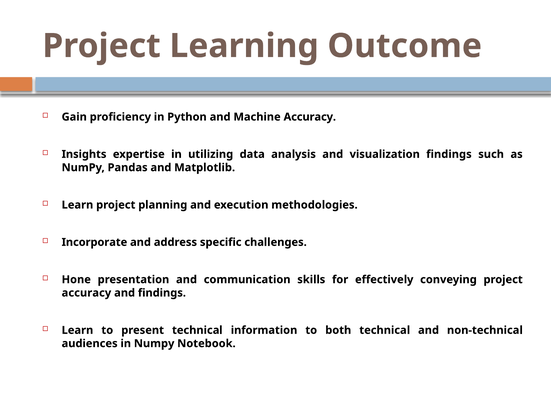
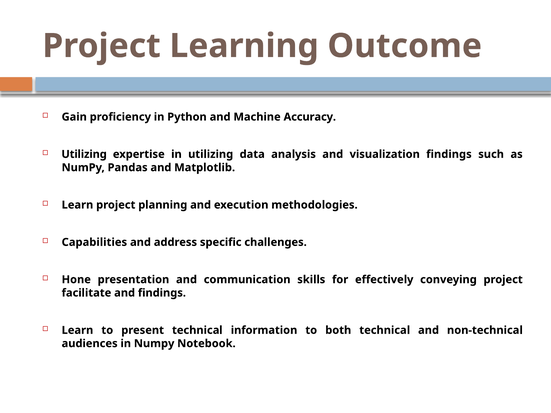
Insights: Insights -> Utilizing (84, 154)
Incorporate: Incorporate -> Capabilities (94, 242)
accuracy: accuracy -> facilitate (86, 293)
